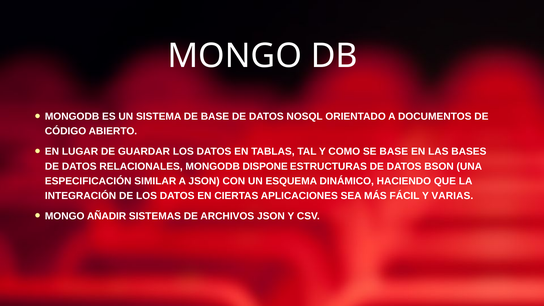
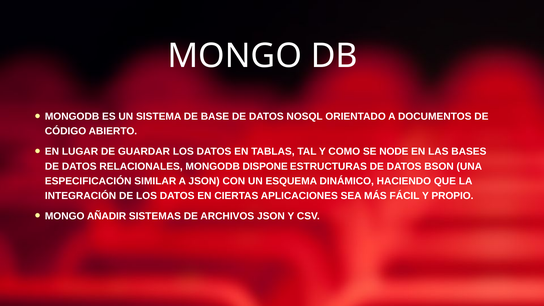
SE BASE: BASE -> NODE (394, 152)
VARIAS: VARIAS -> PROPIO (452, 196)
